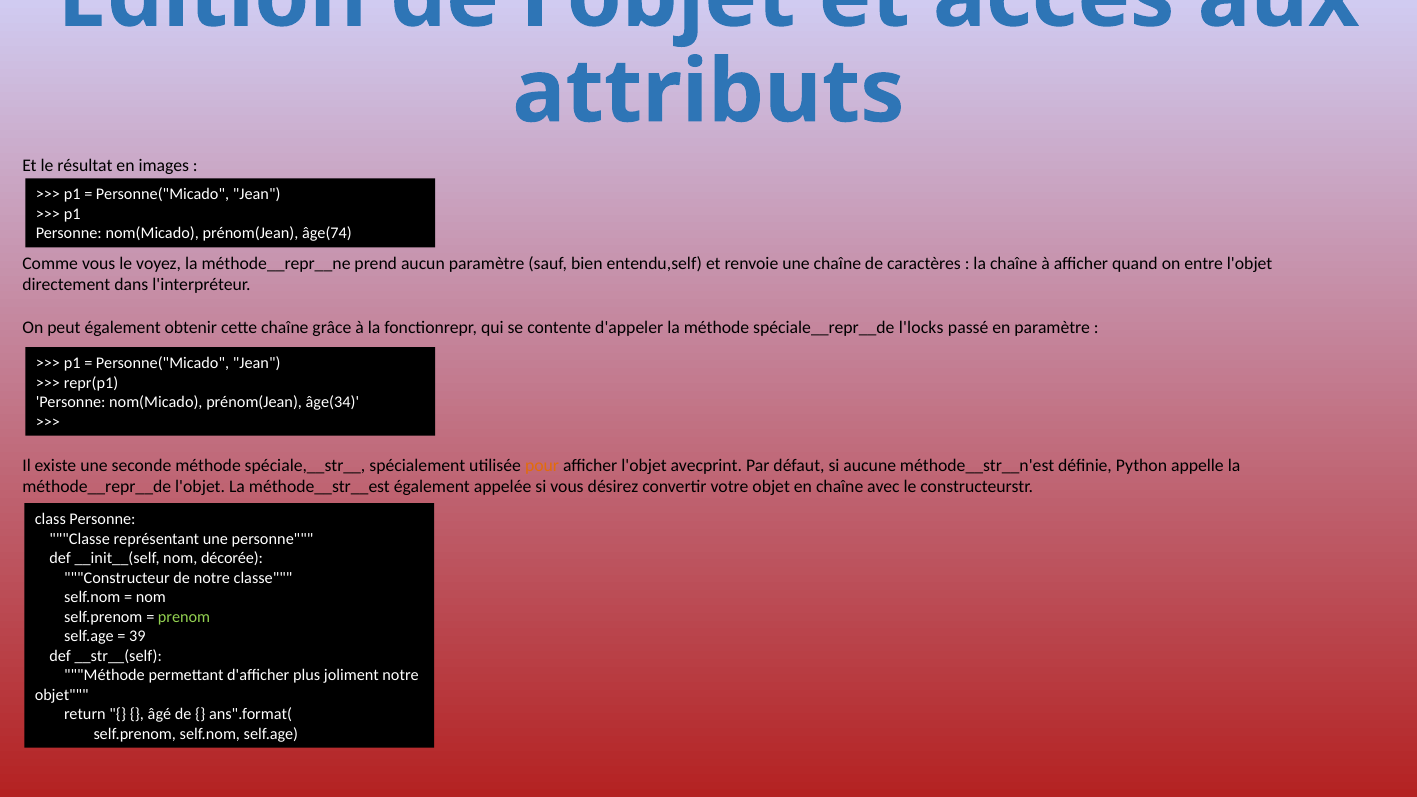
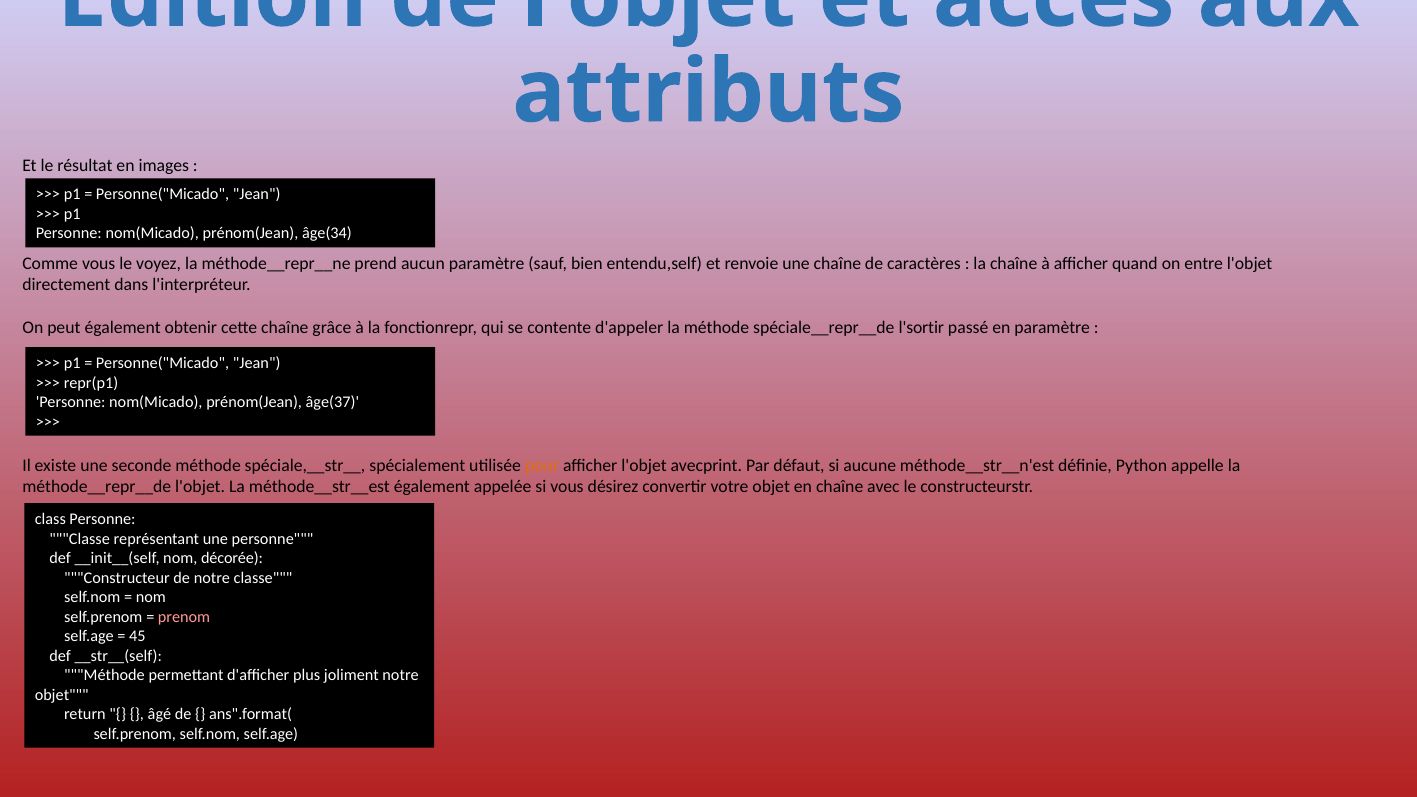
âge(74: âge(74 -> âge(34 (327, 234)
l'locks: l'locks -> l'sortir (921, 327)
âge(34: âge(34 -> âge(37 (332, 402)
prenom colour: light green -> pink (184, 617)
39: 39 -> 45 (137, 636)
